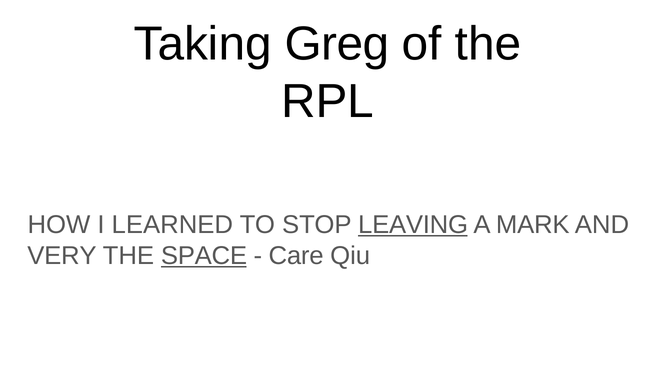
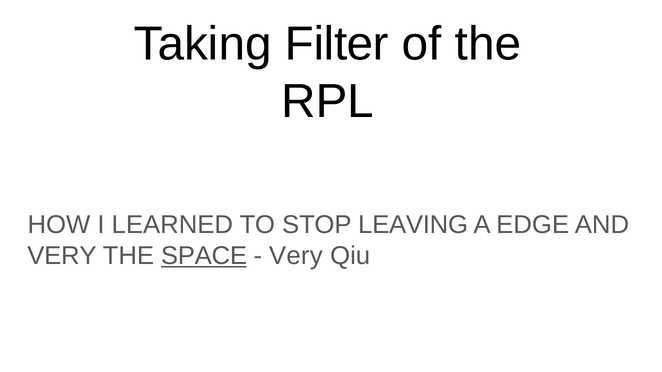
Greg: Greg -> Filter (337, 44)
LEAVING underline: present -> none (413, 225)
MARK: MARK -> EDGE (533, 225)
Care: Care -> Very (296, 256)
